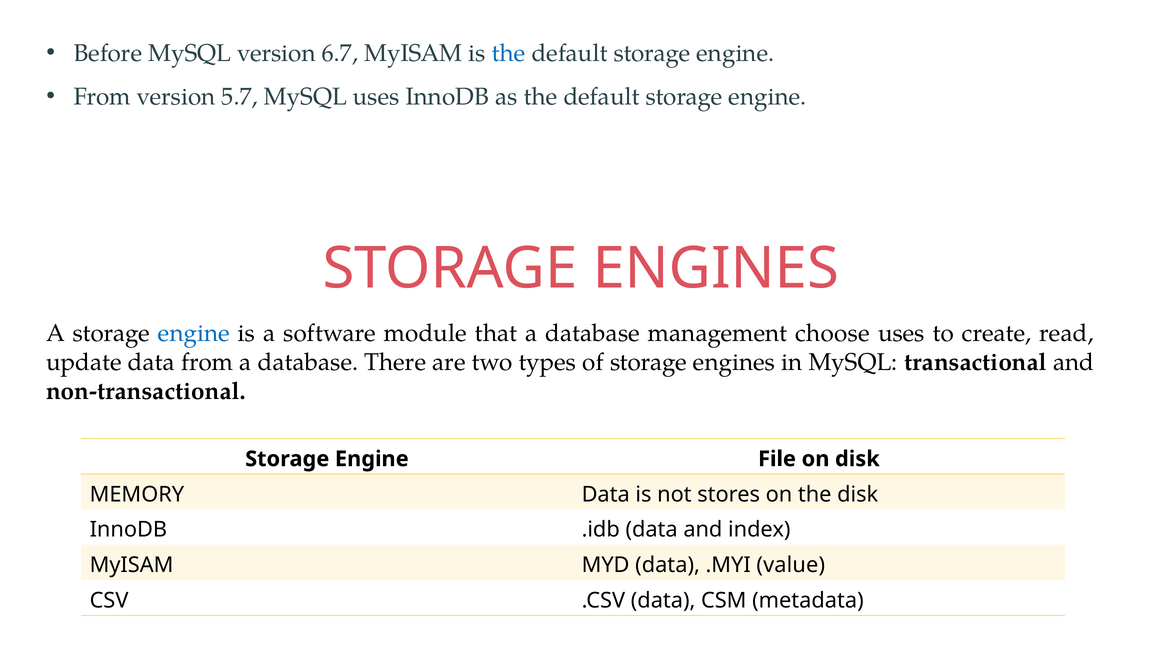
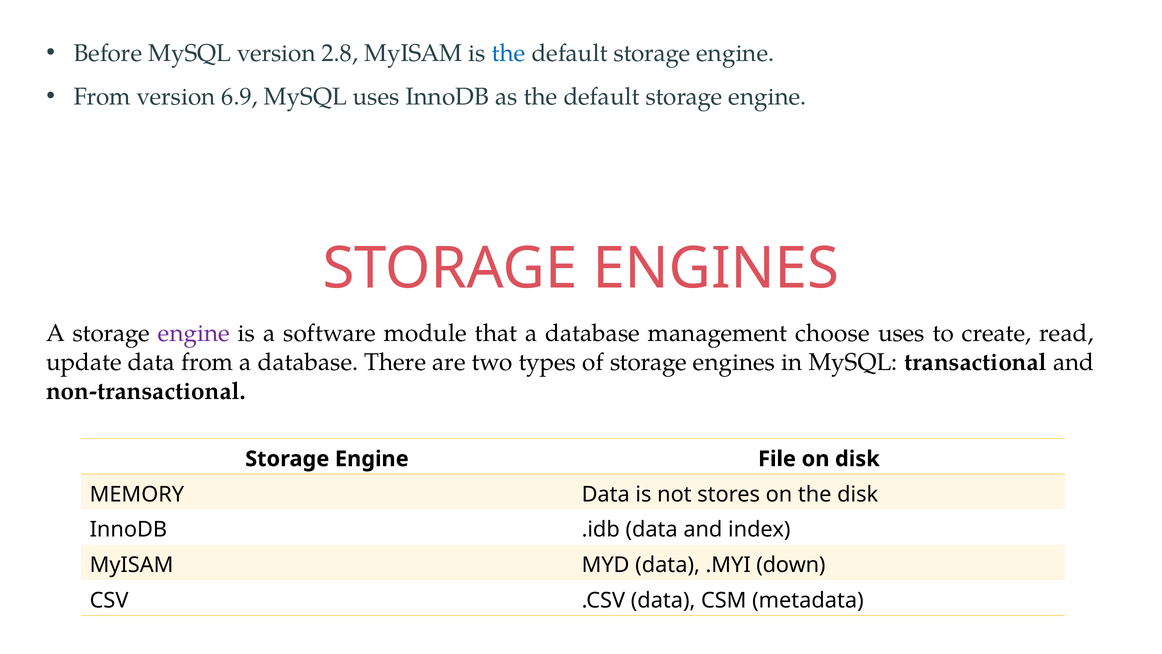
6.7: 6.7 -> 2.8 (340, 53)
5.7: 5.7 -> 6.9 (240, 97)
engine colour: blue -> purple (194, 333)
value: value -> down (791, 565)
